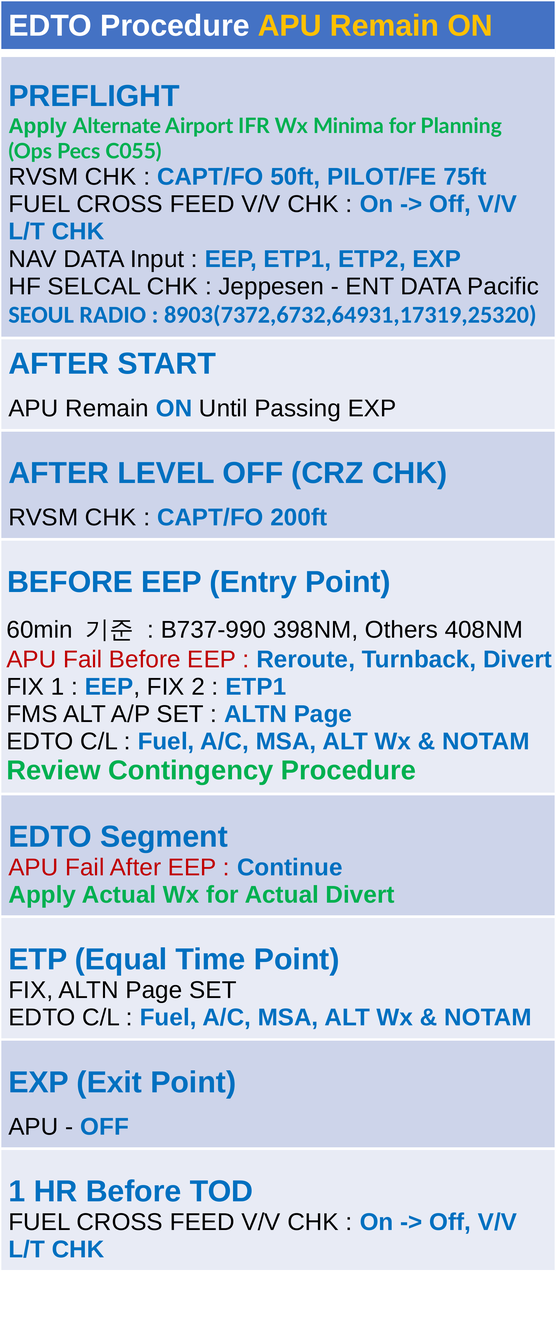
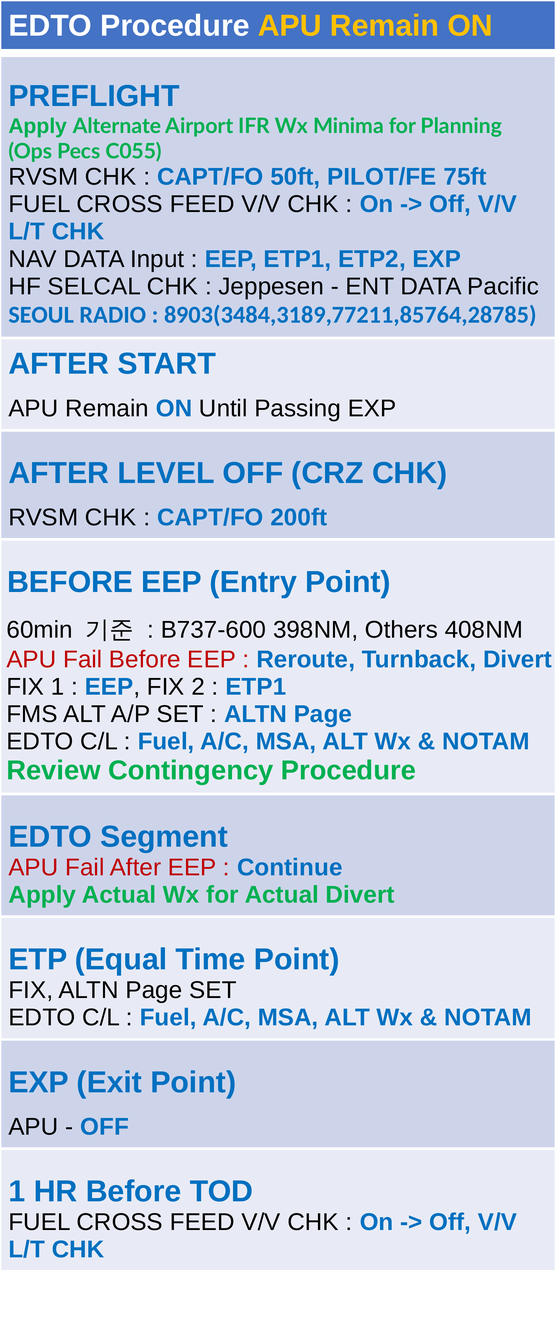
8903(7372,6732,64931,17319,25320: 8903(7372,6732,64931,17319,25320 -> 8903(3484,3189,77211,85764,28785 (350, 315)
B737-990: B737-990 -> B737-600 (213, 630)
